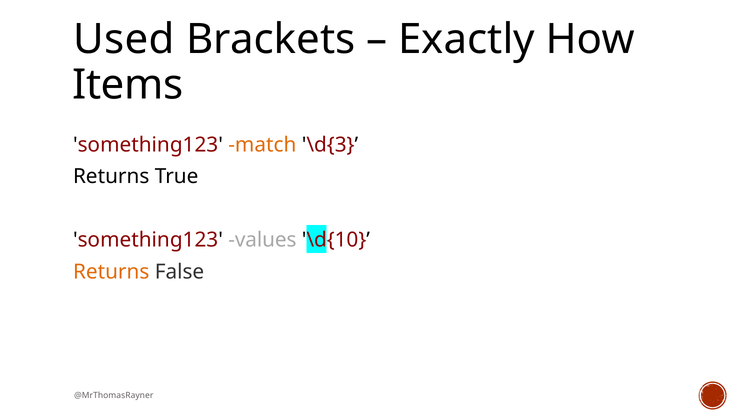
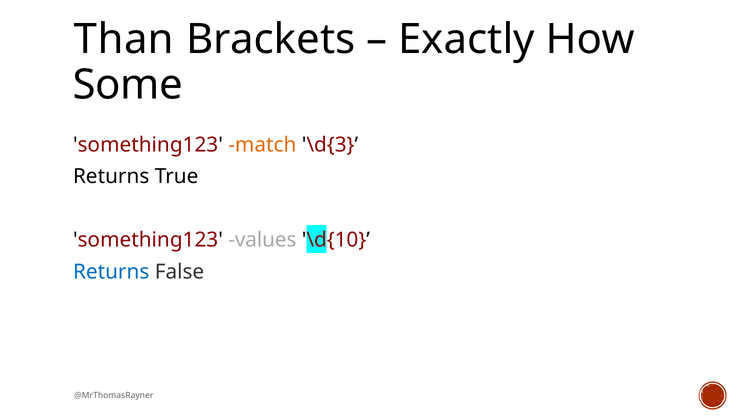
Used: Used -> Than (124, 40)
Items: Items -> Some (128, 85)
Returns colour: orange -> blue (111, 272)
